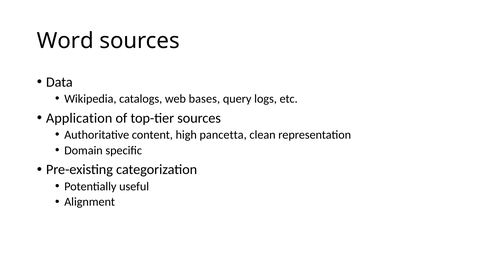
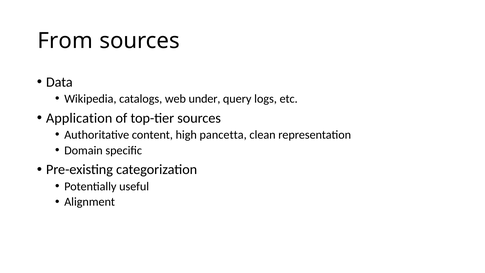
Word: Word -> From (65, 41)
bases: bases -> under (205, 99)
